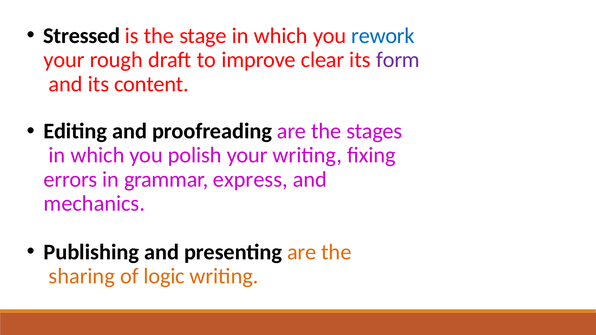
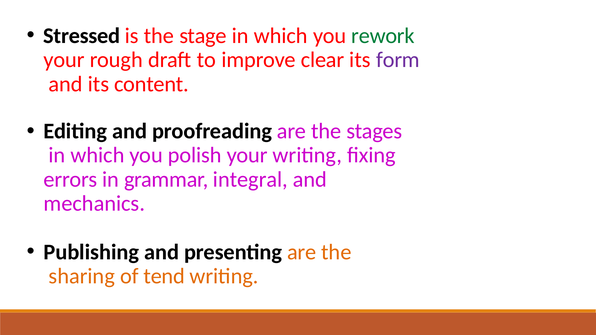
rework colour: blue -> green (383, 36)
express: express -> integral (250, 180)
logic: logic -> tend (164, 276)
